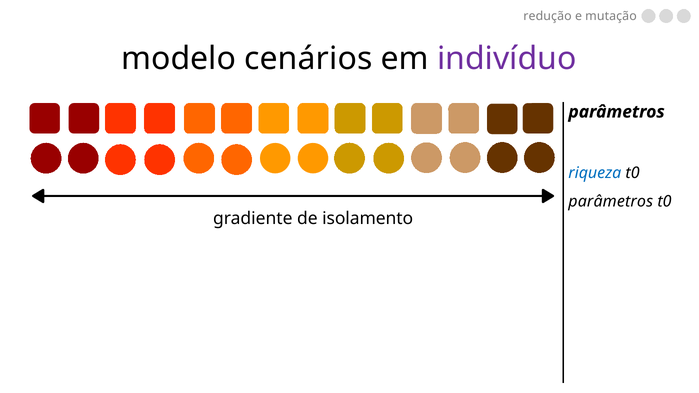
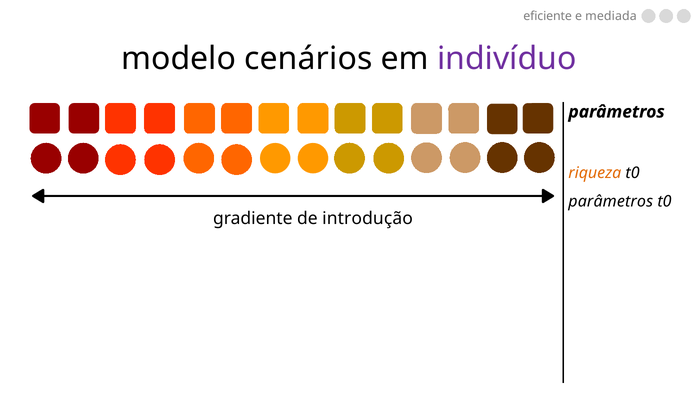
redução: redução -> eficiente (548, 16)
mutação: mutação -> mediada (611, 16)
riqueza colour: blue -> orange (595, 173)
isolamento: isolamento -> introdução (368, 219)
